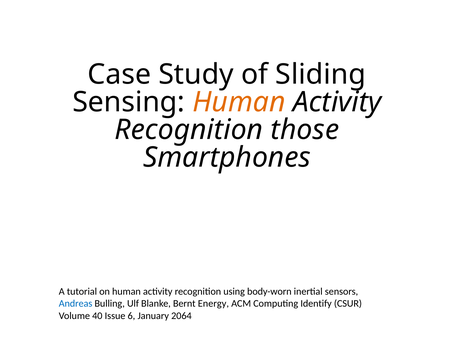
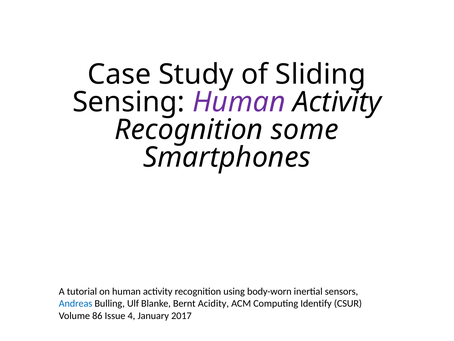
Human colour: orange -> purple (239, 102)
those: those -> some (305, 129)
Energy: Energy -> Acidity (213, 303)
40: 40 -> 86 (97, 315)
6: 6 -> 4 (131, 315)
2064: 2064 -> 2017 (181, 315)
